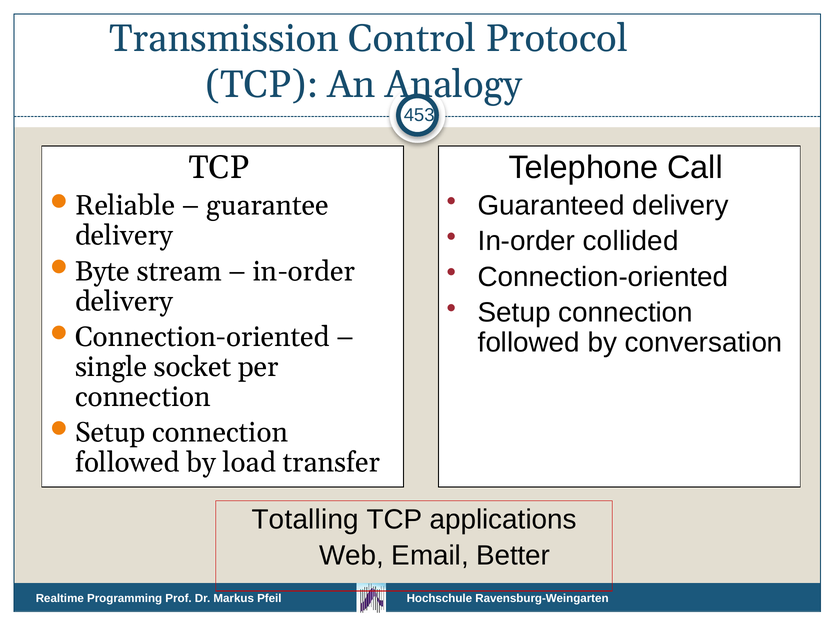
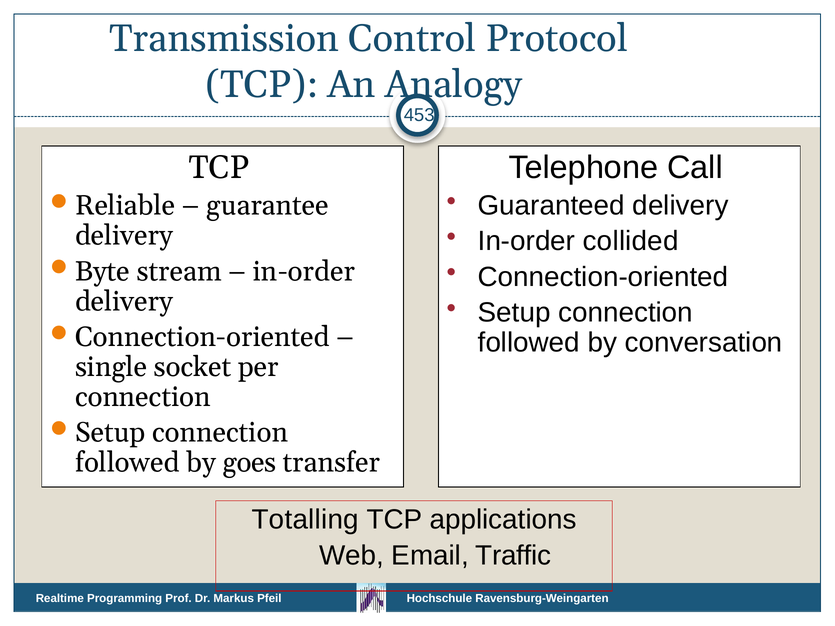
load: load -> goes (250, 463)
Better: Better -> Traffic (513, 556)
